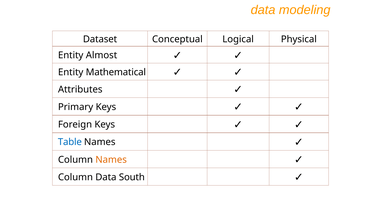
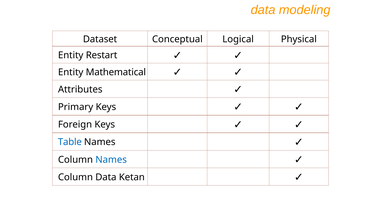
Almost: Almost -> Restart (102, 55)
Names colour: orange -> blue (111, 160)
South: South -> Ketan (132, 177)
